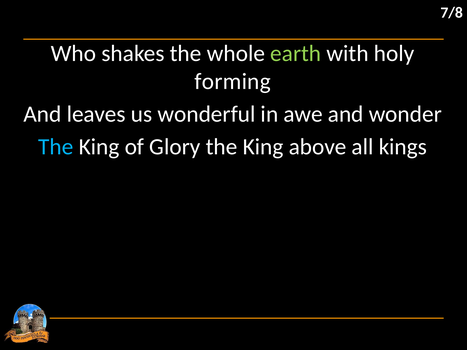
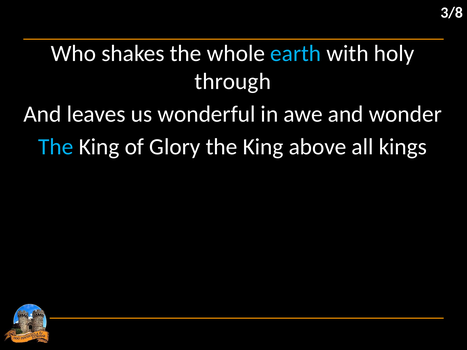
7/8: 7/8 -> 3/8 (452, 13)
earth colour: light green -> light blue (296, 53)
forming: forming -> through (233, 81)
